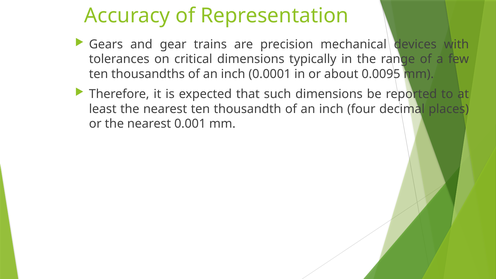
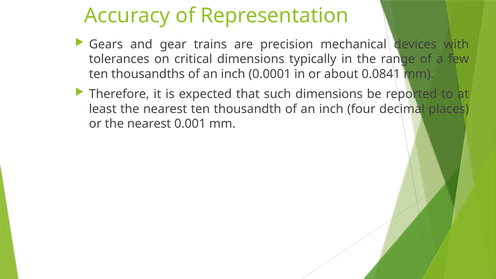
0.0095: 0.0095 -> 0.0841 (381, 74)
